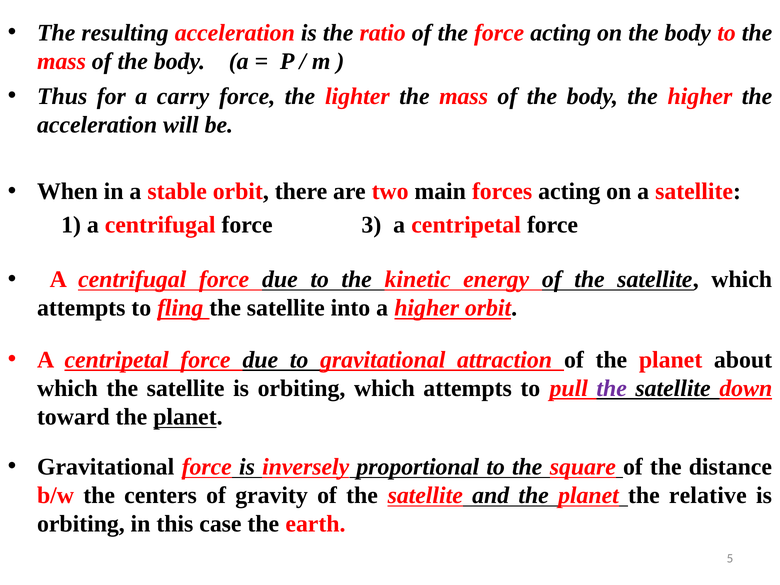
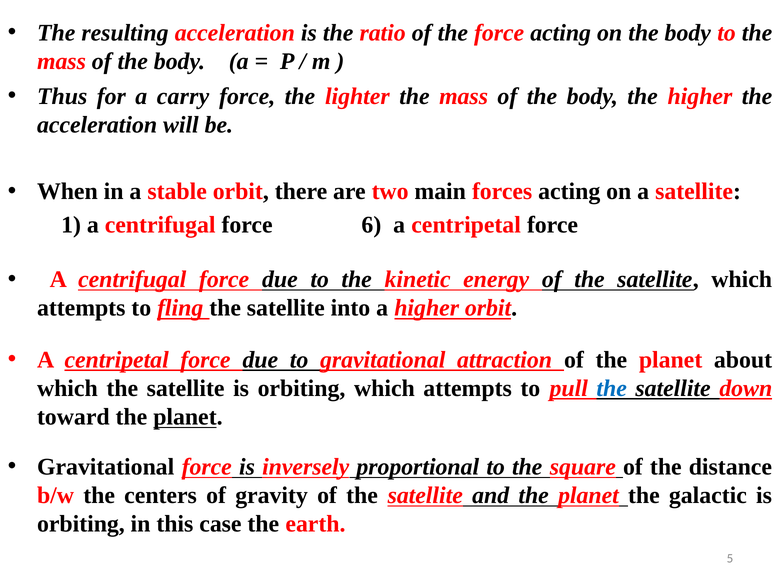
3: 3 -> 6 (371, 225)
the colour: purple -> blue (612, 388)
relative: relative -> galactic (708, 496)
